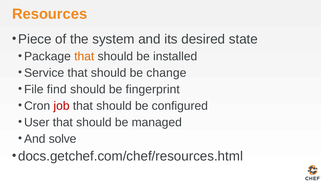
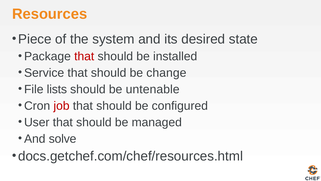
that colour: orange -> red (84, 56)
find: find -> lists (57, 89)
fingerprint: fingerprint -> untenable (153, 89)
